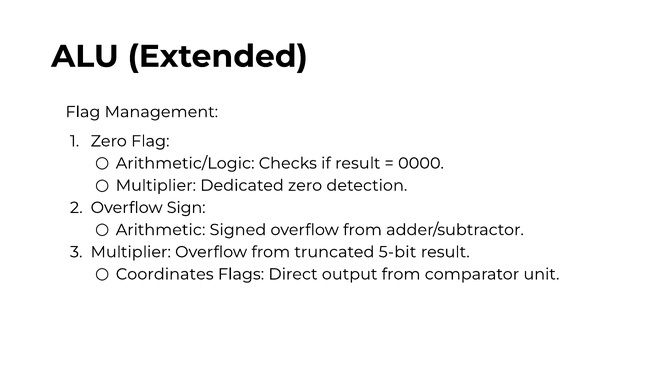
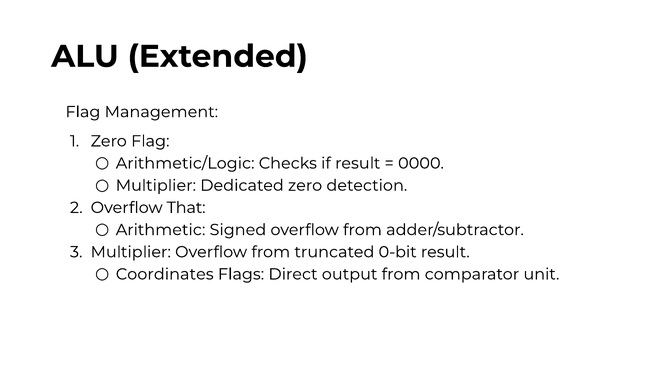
Sign: Sign -> That (186, 207)
5-bit: 5-bit -> 0-bit (398, 252)
